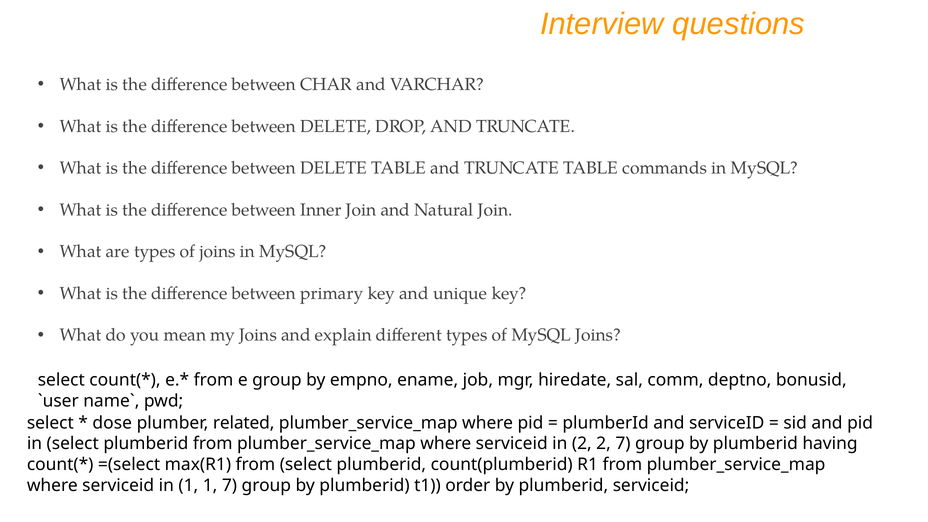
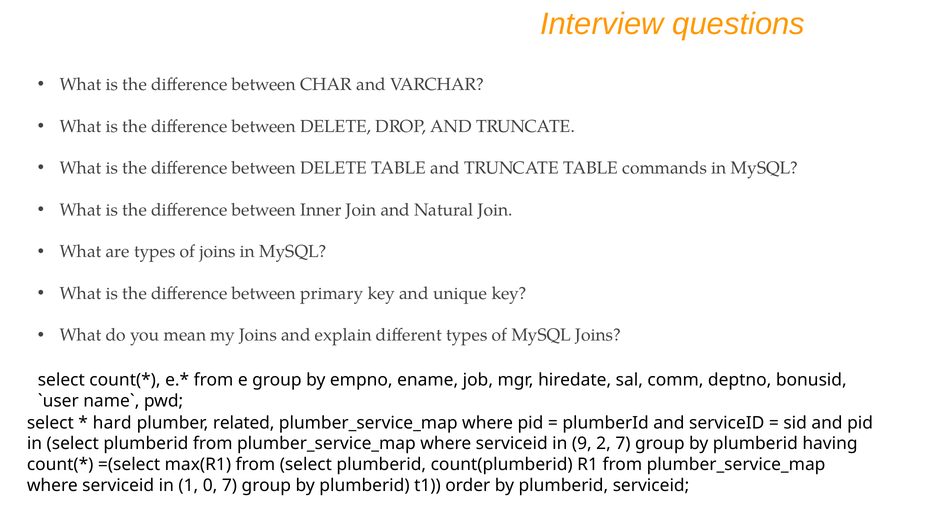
dose: dose -> hard (112, 423)
in 2: 2 -> 9 (582, 444)
1 1: 1 -> 0 (210, 485)
